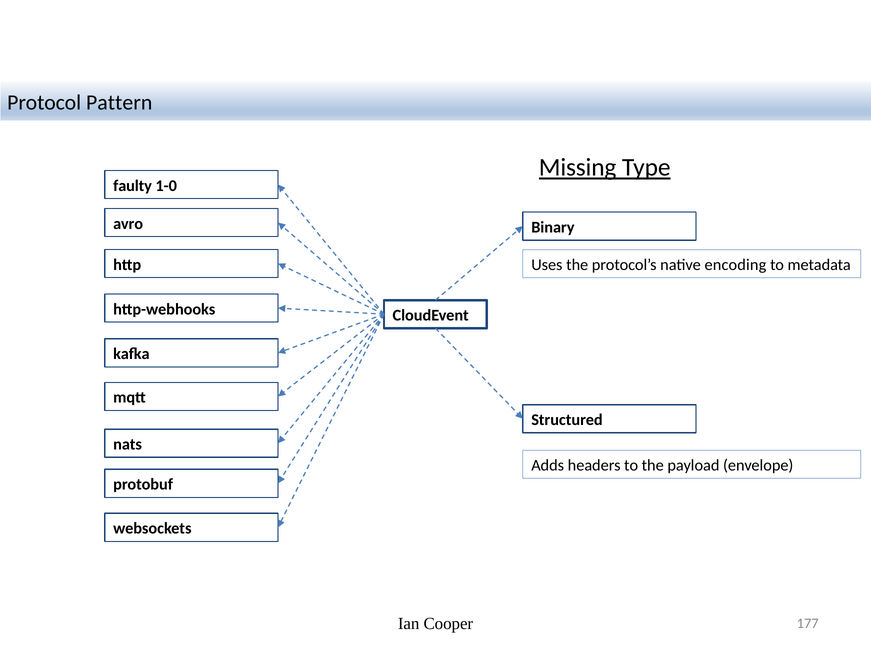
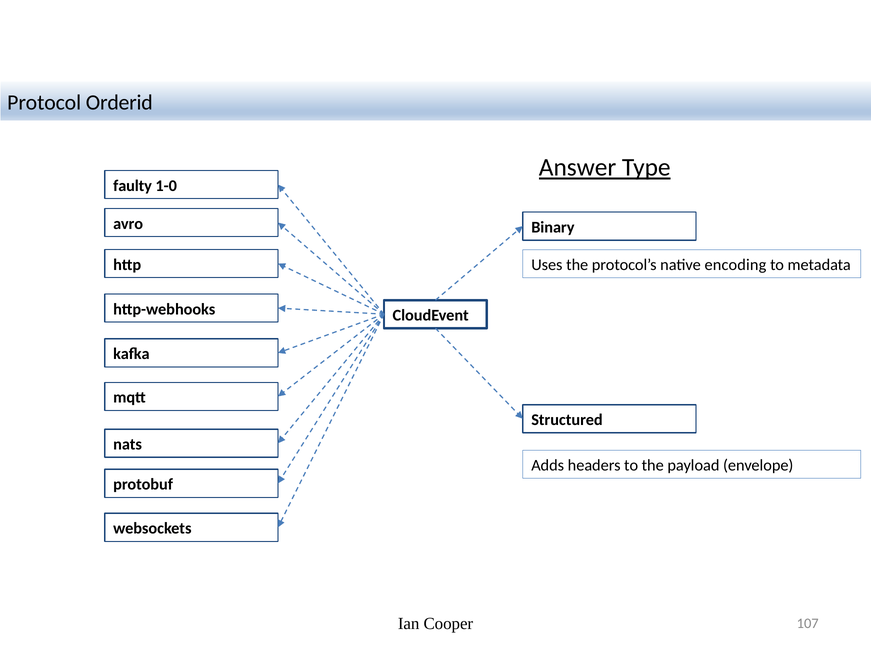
Pattern: Pattern -> Orderid (119, 103)
Missing: Missing -> Answer (578, 168)
177: 177 -> 107 (808, 624)
